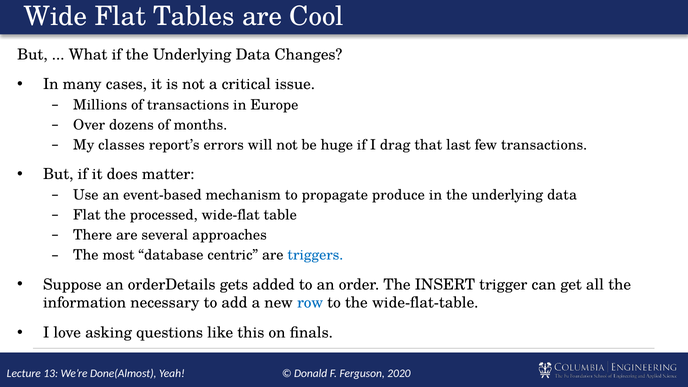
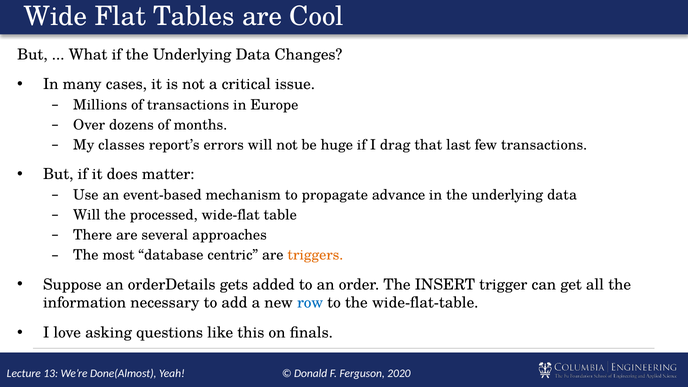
produce: produce -> advance (399, 195)
Flat: Flat -> Will (87, 215)
triggers colour: blue -> orange (315, 255)
